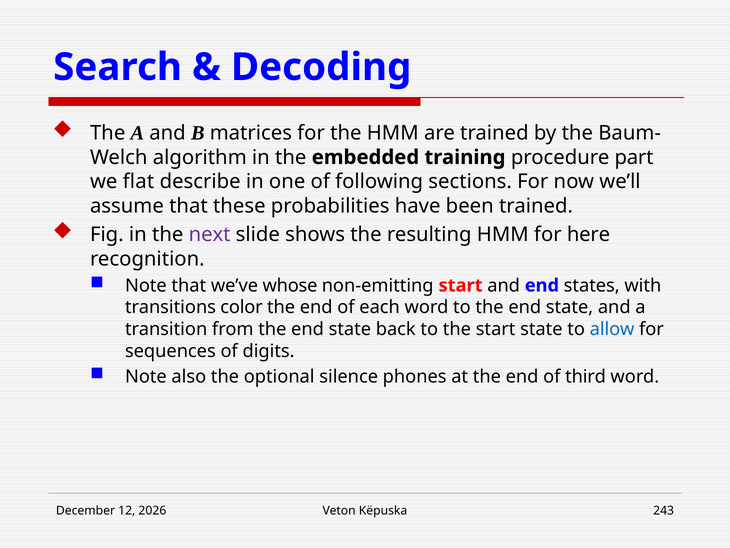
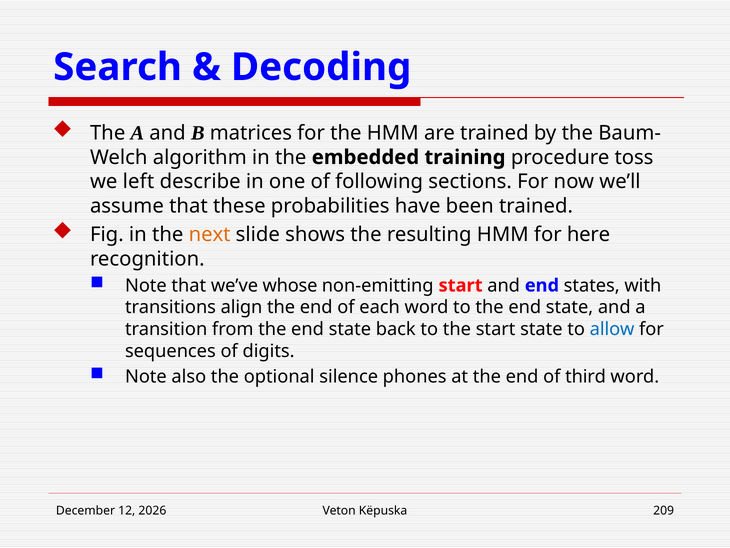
part: part -> toss (634, 157)
flat: flat -> left (138, 182)
next colour: purple -> orange (210, 234)
color: color -> align (242, 307)
243: 243 -> 209 (664, 510)
